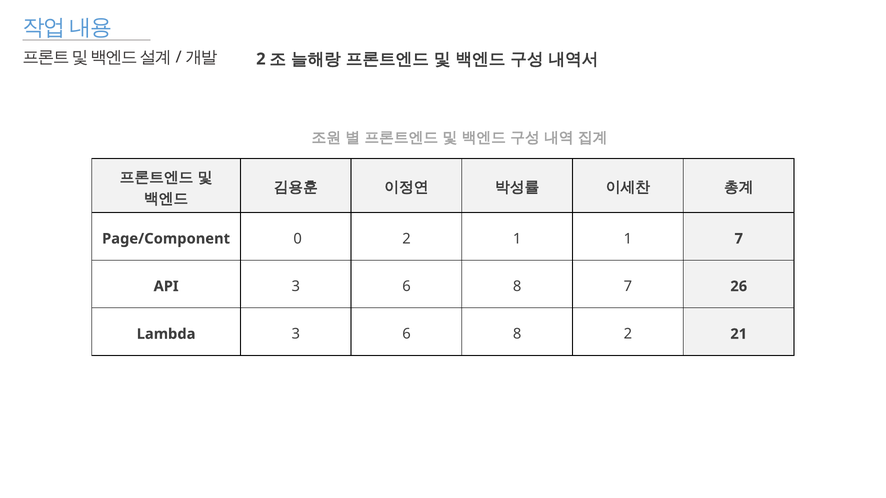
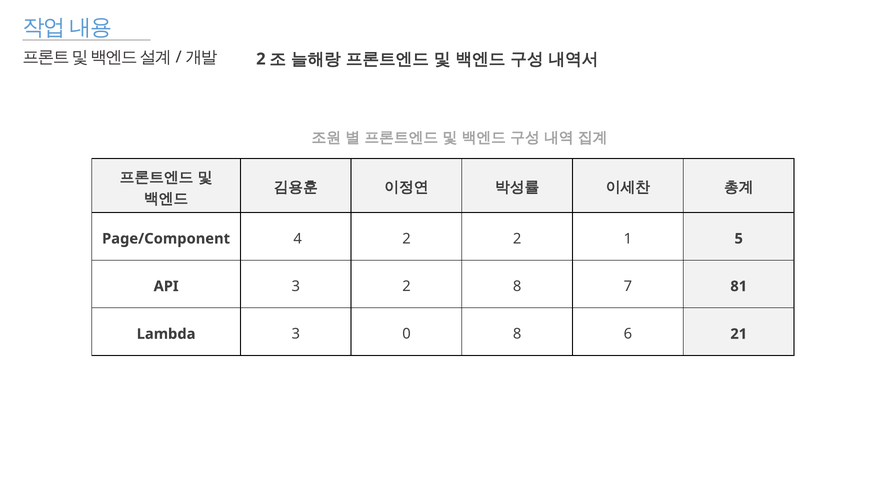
0: 0 -> 4 (298, 239)
2 1: 1 -> 2 (517, 239)
1 7: 7 -> 5 (739, 239)
API 3 6: 6 -> 2 (406, 287)
26: 26 -> 81 (739, 287)
Lambda 3 6: 6 -> 0 (406, 334)
8 2: 2 -> 6 (628, 334)
